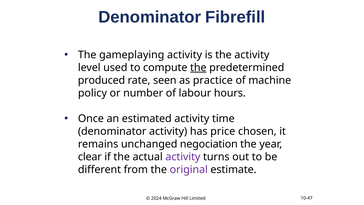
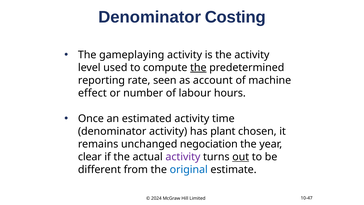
Fibrefill: Fibrefill -> Costing (235, 17)
produced: produced -> reporting (101, 80)
practice: practice -> account (213, 80)
policy: policy -> effect (92, 93)
price: price -> plant (223, 131)
out underline: none -> present (241, 157)
original colour: purple -> blue (189, 169)
